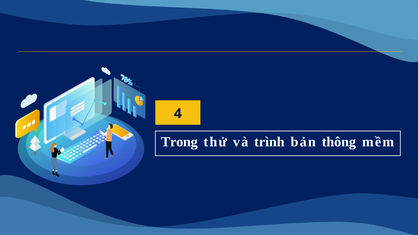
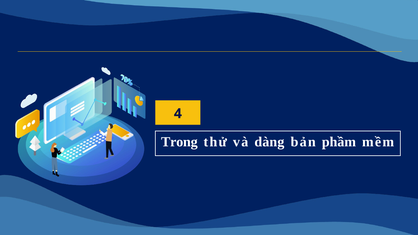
trình: trình -> dàng (269, 142)
thông: thông -> phầm (339, 142)
